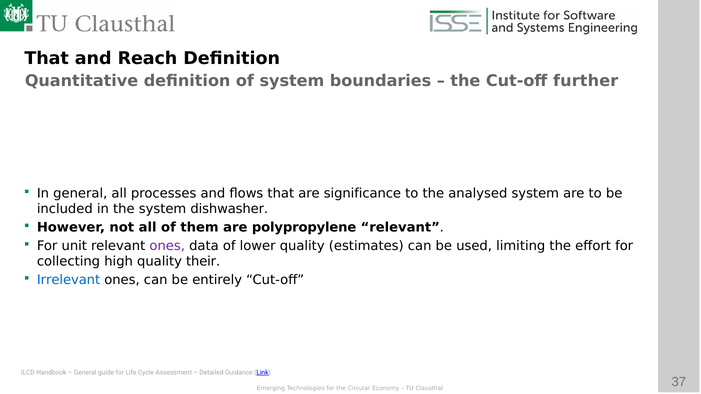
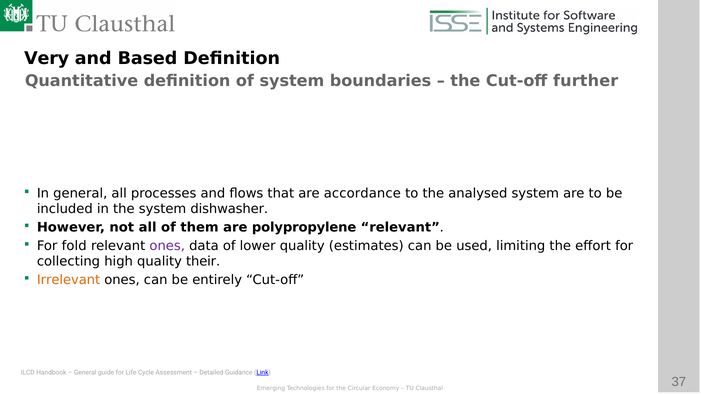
That: That -> Very (47, 58)
Reach: Reach -> Based (148, 58)
significance: significance -> accordance (362, 193)
unit: unit -> fold (74, 246)
Irrelevant colour: blue -> orange (69, 280)
